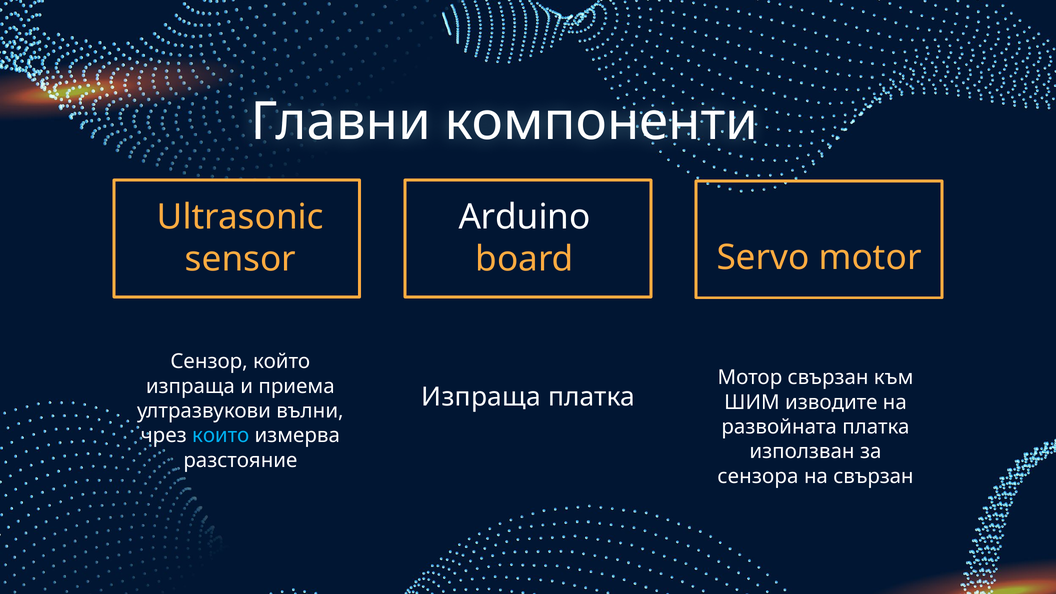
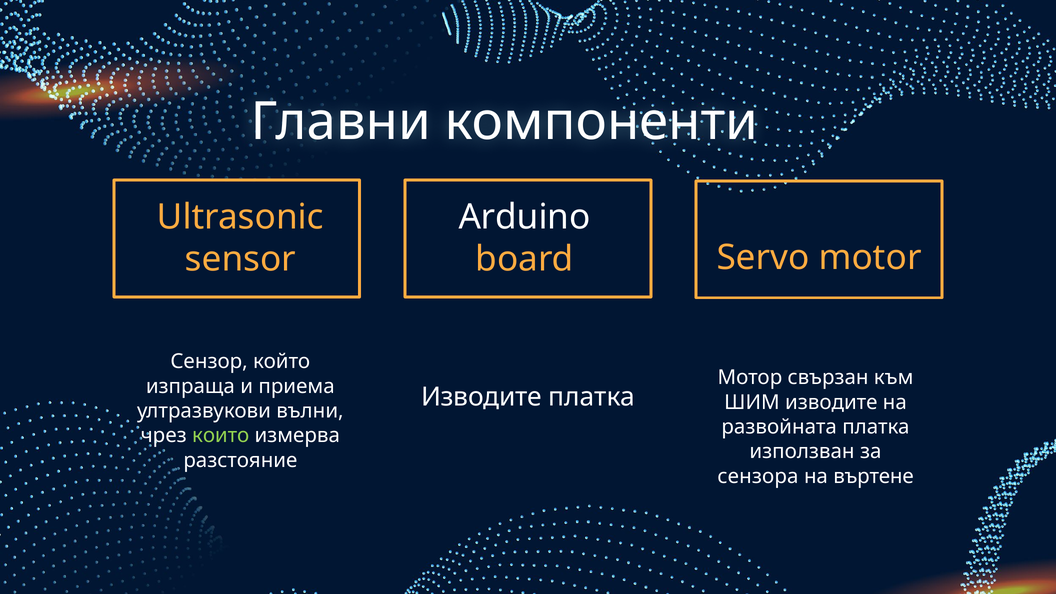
Изпраща: Изпраща -> Изводите (481, 397)
които colour: light blue -> light green (221, 436)
на свързан: свързан -> въртене (873, 476)
